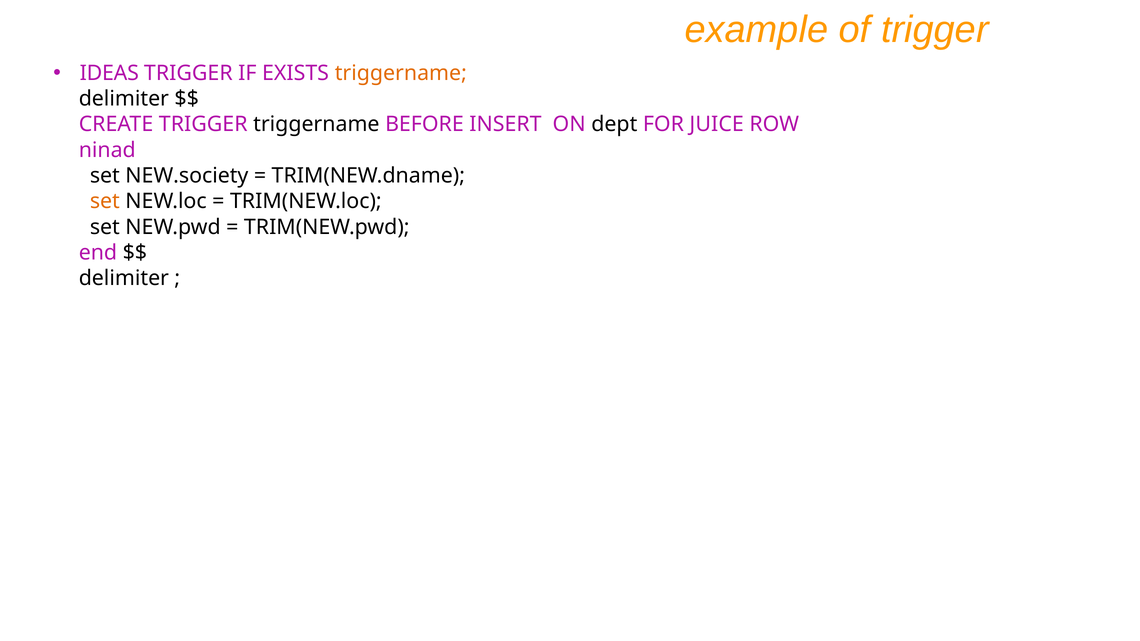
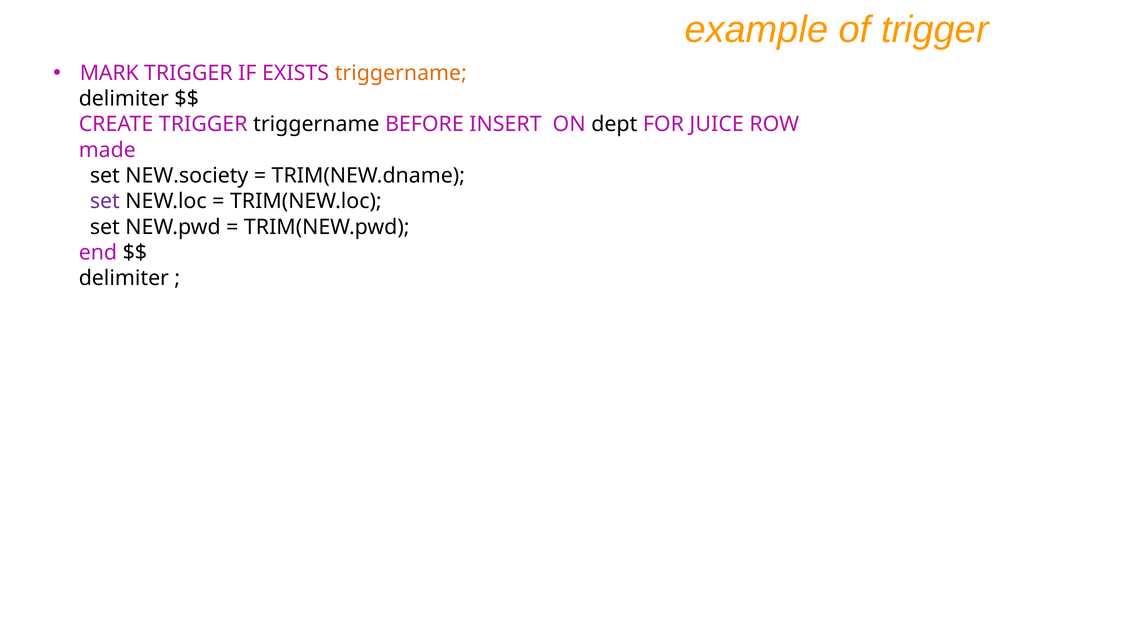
IDEAS: IDEAS -> MARK (109, 73)
ninad: ninad -> made (107, 150)
set colour: orange -> purple (105, 201)
